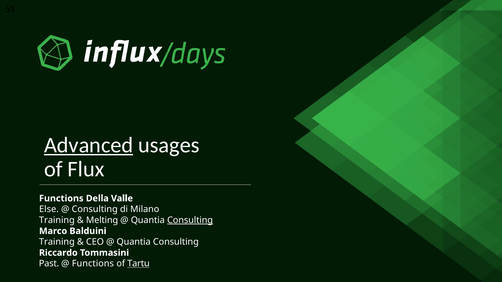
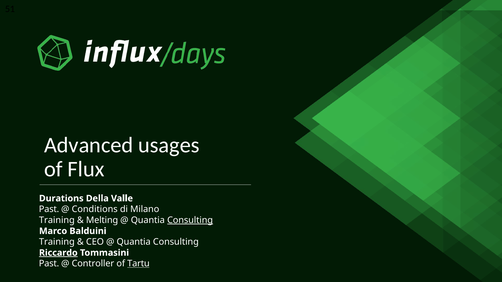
Advanced underline: present -> none (89, 145)
Functions: Functions -> Durations (61, 199)
Else: Else -> Past (49, 210)
Consulting: Consulting -> Conditions (95, 210)
Riccardo underline: none -> present (58, 253)
Functions: Functions -> Controller (93, 264)
